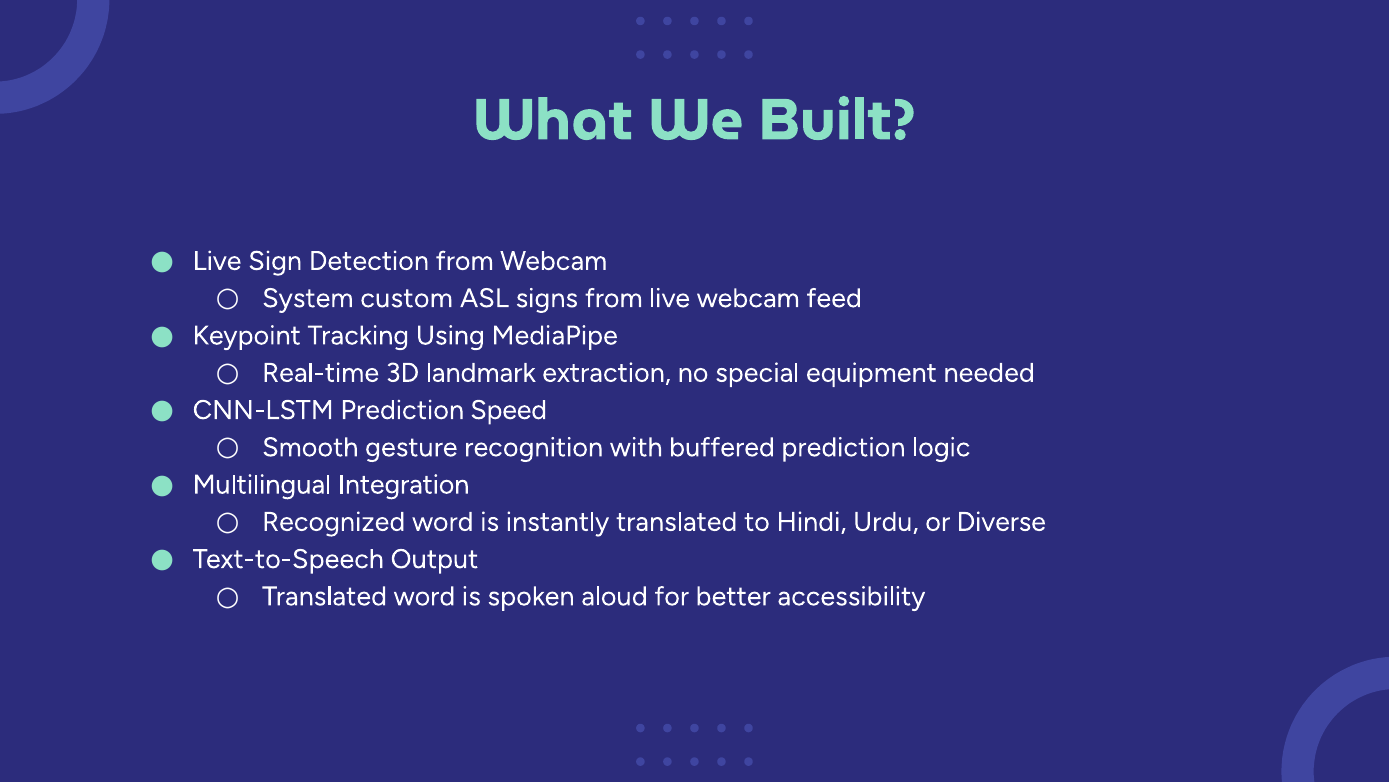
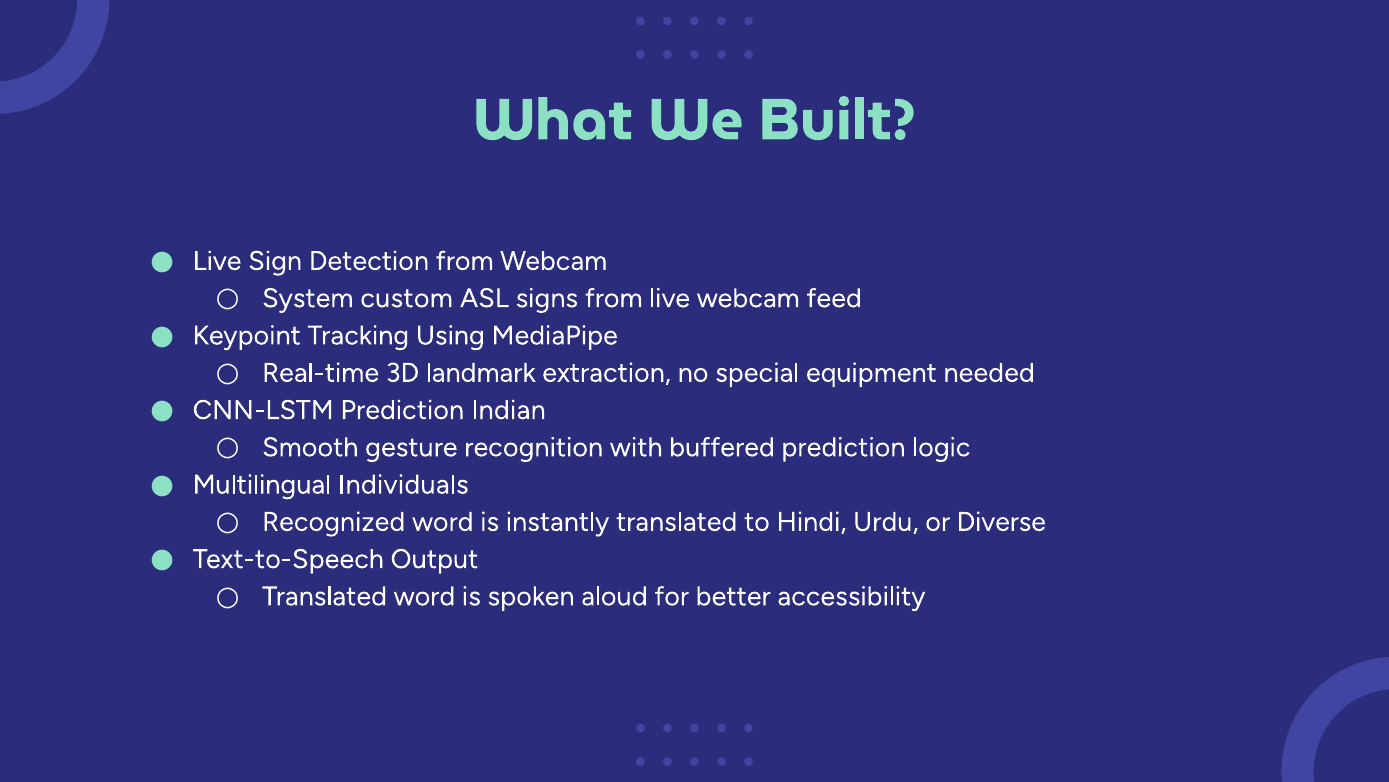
Speed: Speed -> Indian (508, 410)
Integration: Integration -> Individuals (403, 484)
